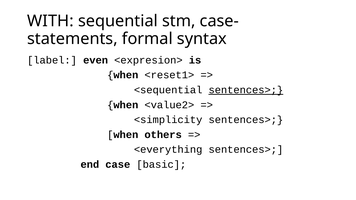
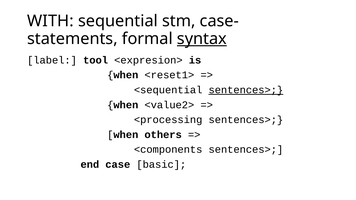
syntax underline: none -> present (202, 39)
even: even -> tool (96, 60)
<simplicity: <simplicity -> <processing (168, 120)
<everything: <everything -> <components (168, 150)
